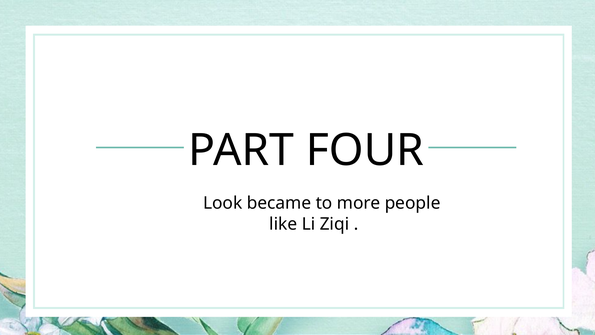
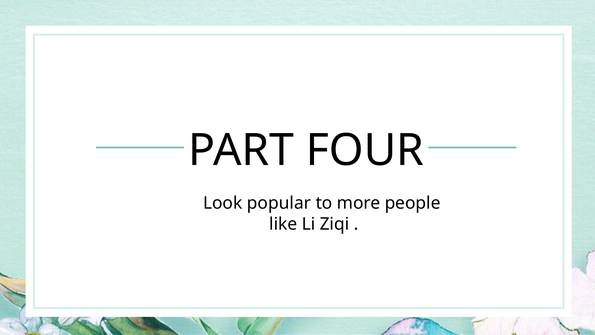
became: became -> popular (279, 203)
